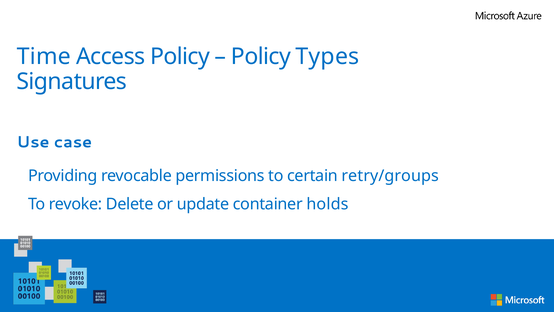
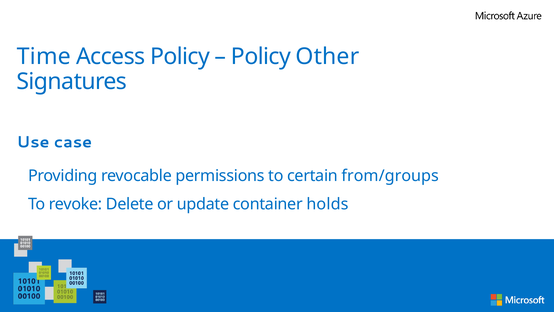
Types: Types -> Other (327, 57)
retry/groups: retry/groups -> from/groups (390, 176)
